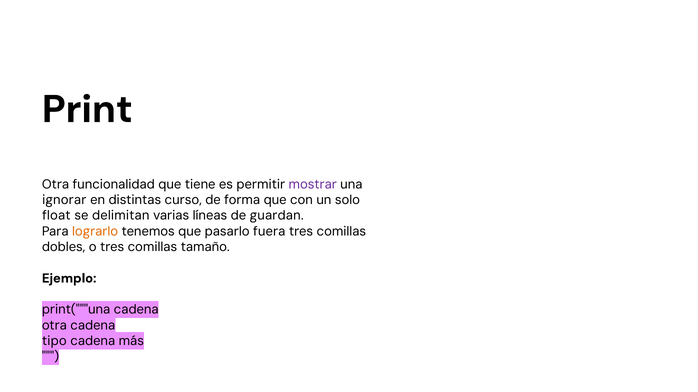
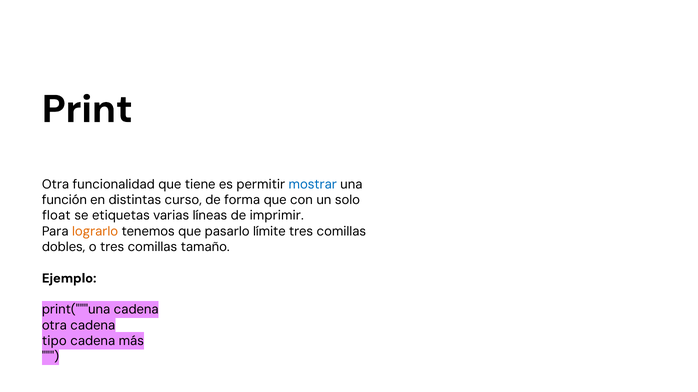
mostrar colour: purple -> blue (313, 185)
ignorar: ignorar -> función (64, 200)
delimitan: delimitan -> etiquetas (121, 216)
guardan: guardan -> imprimir (277, 216)
fuera: fuera -> límite (269, 232)
